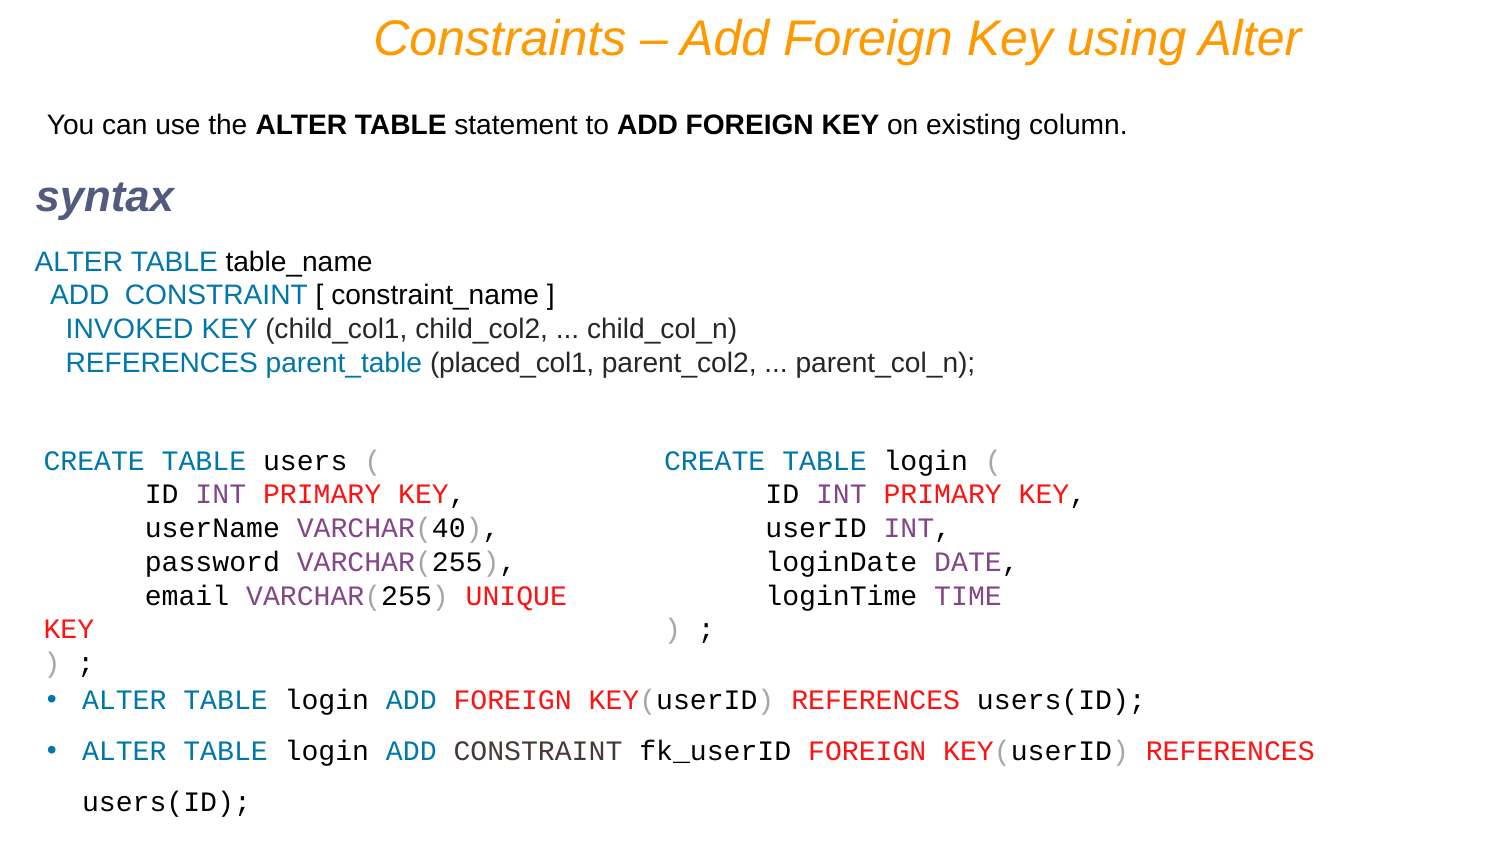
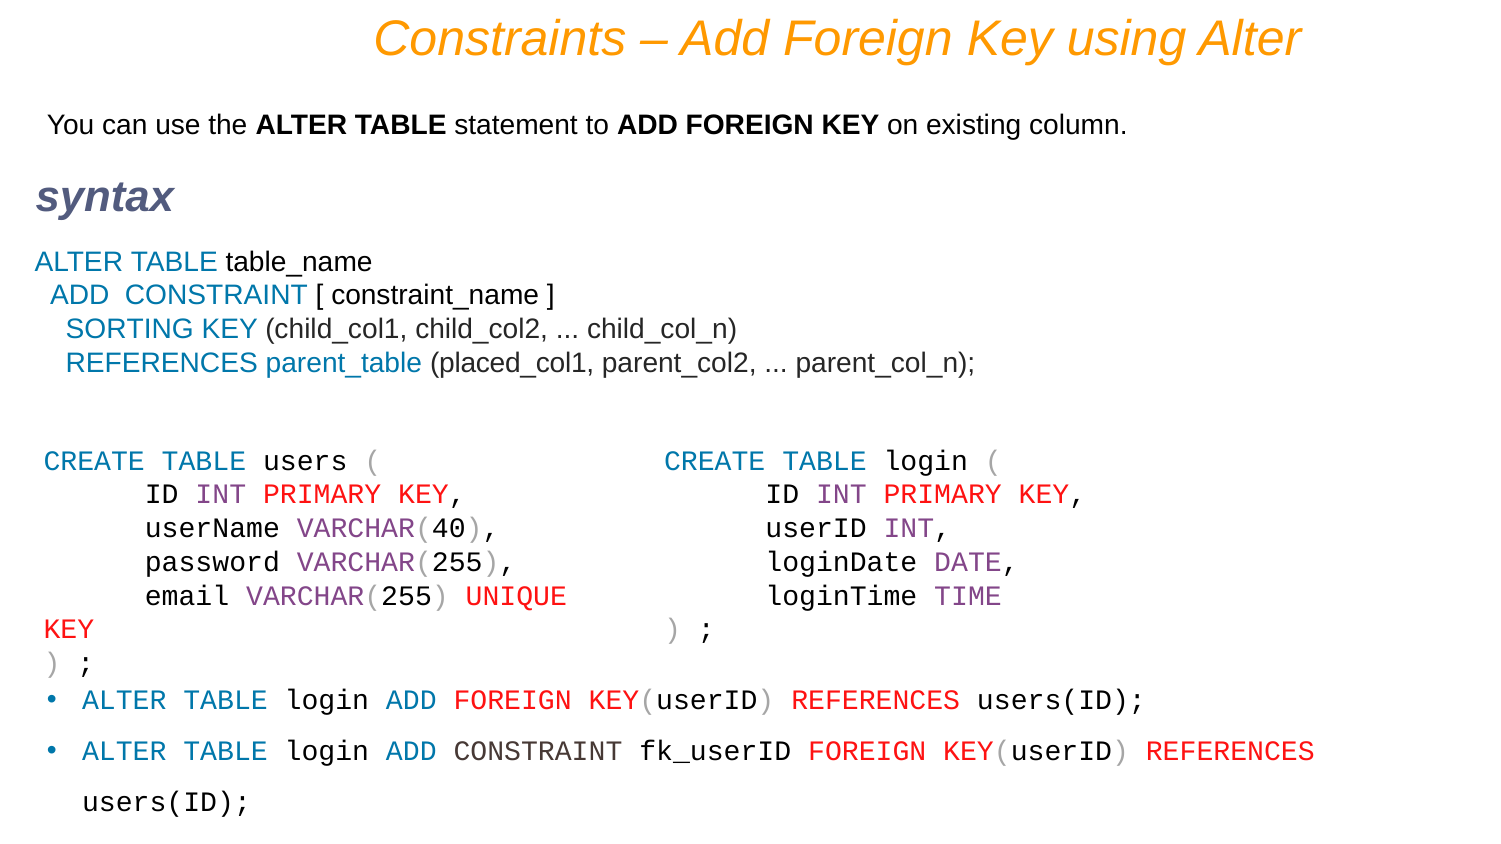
INVOKED: INVOKED -> SORTING (130, 329)
